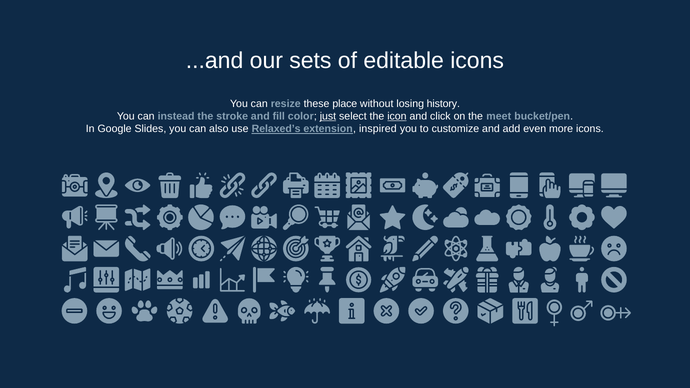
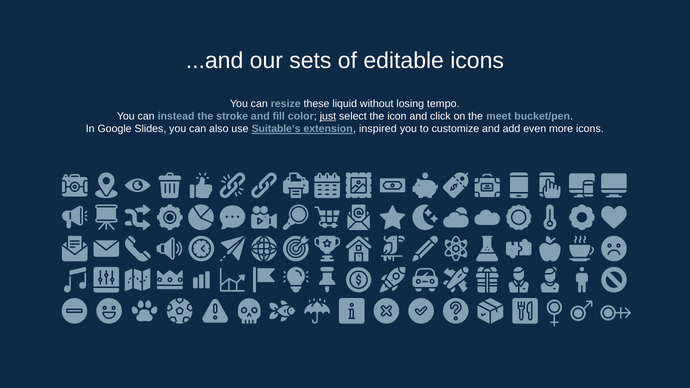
place: place -> liquid (345, 104)
history: history -> tempo (443, 104)
icon underline: present -> none (397, 116)
Relaxed’s: Relaxed’s -> Suitable’s (276, 129)
